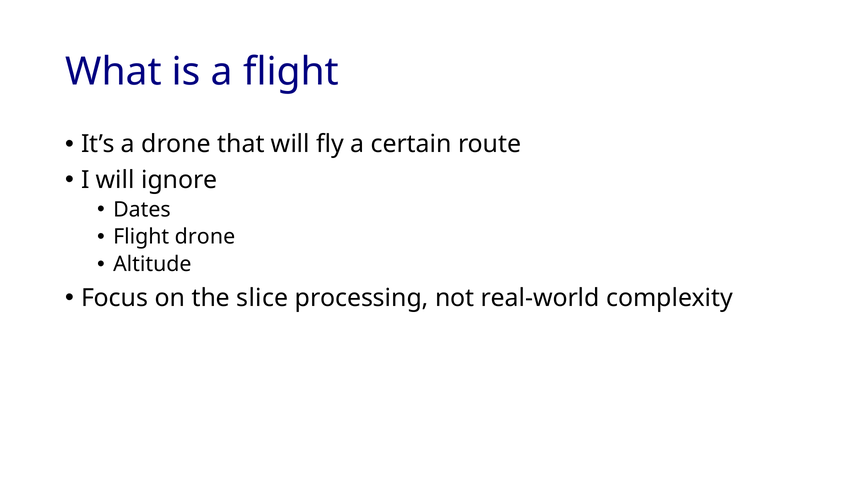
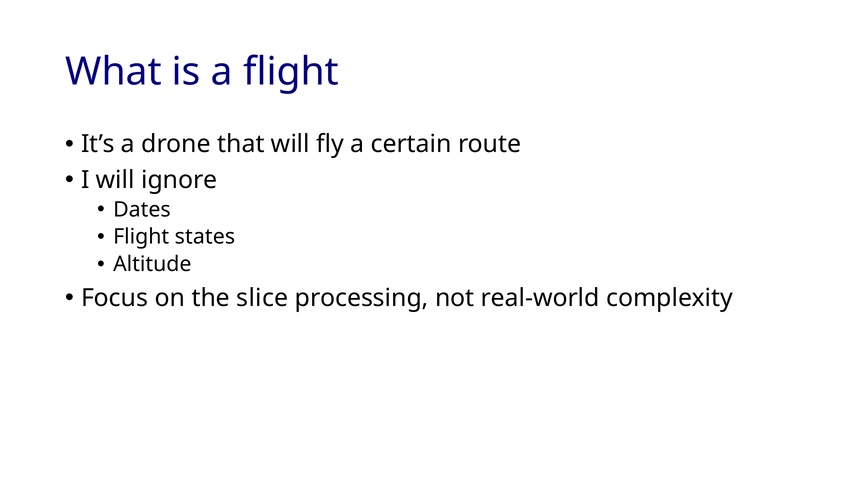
Flight drone: drone -> states (205, 237)
